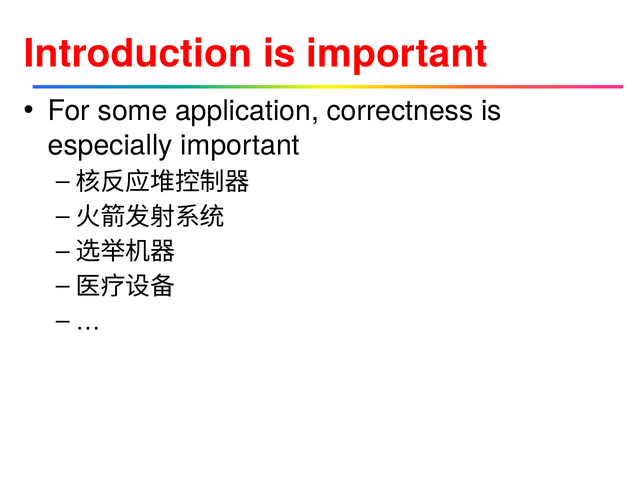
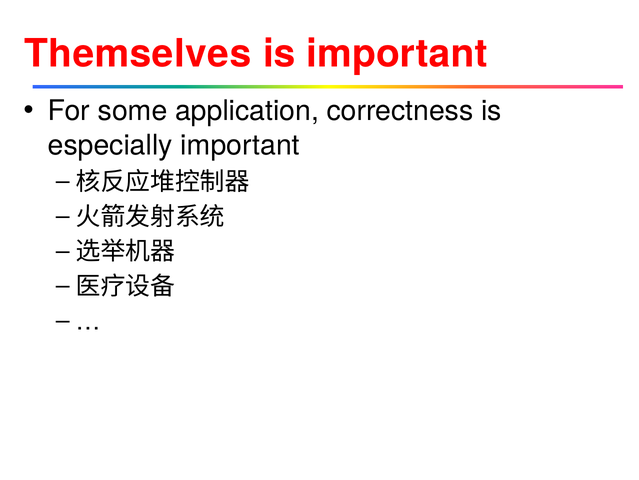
Introduction: Introduction -> Themselves (138, 54)
